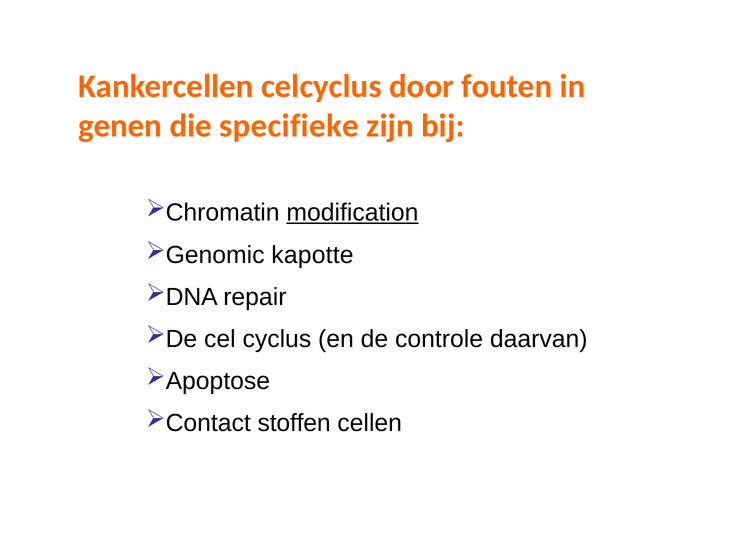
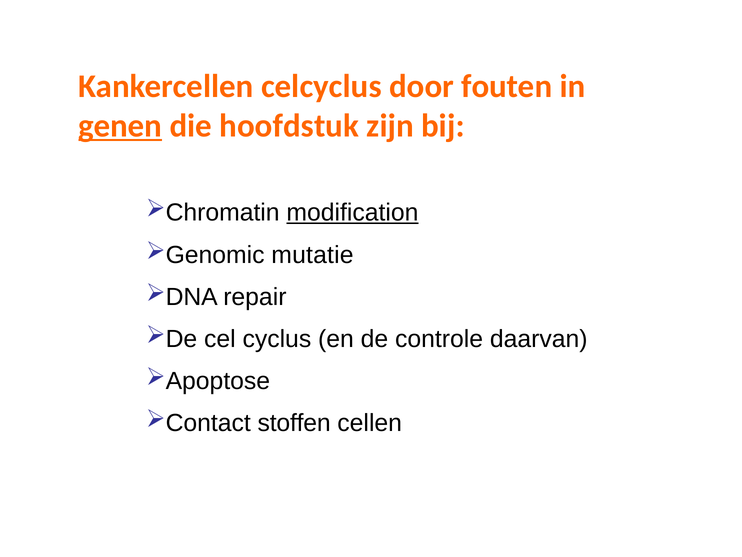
genen underline: none -> present (120, 126)
specifieke: specifieke -> hoofdstuk (289, 126)
kapotte: kapotte -> mutatie (312, 255)
